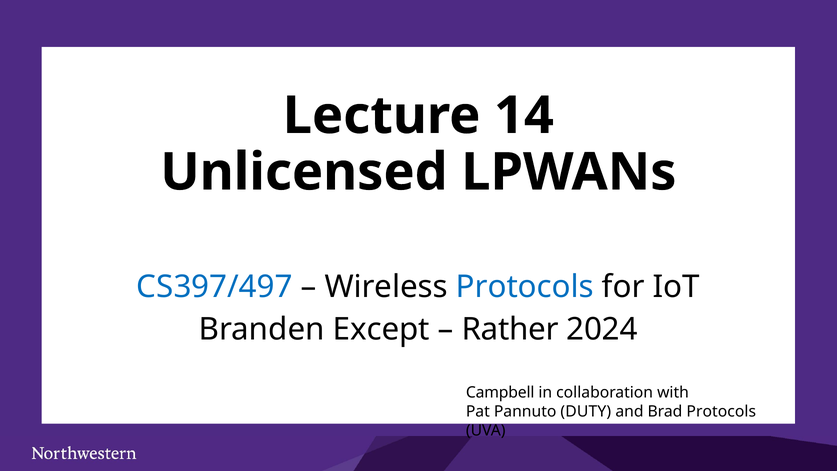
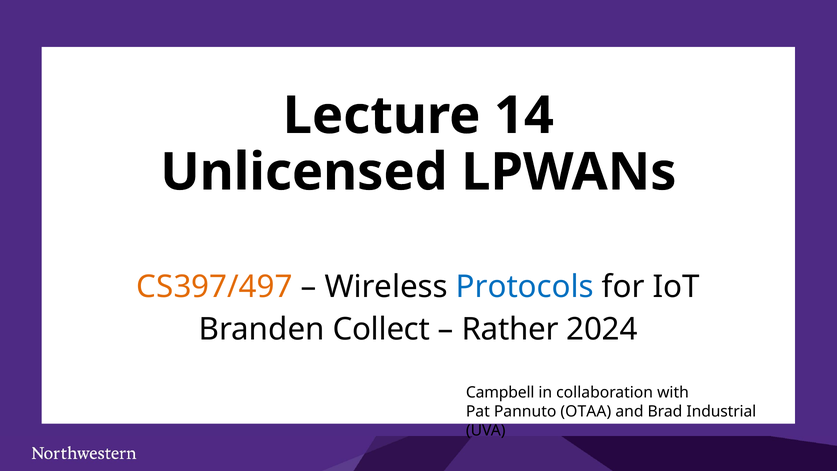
CS397/497 colour: blue -> orange (215, 287)
Except: Except -> Collect (381, 329)
DUTY: DUTY -> OTAA (586, 411)
Brad Protocols: Protocols -> Industrial (721, 411)
